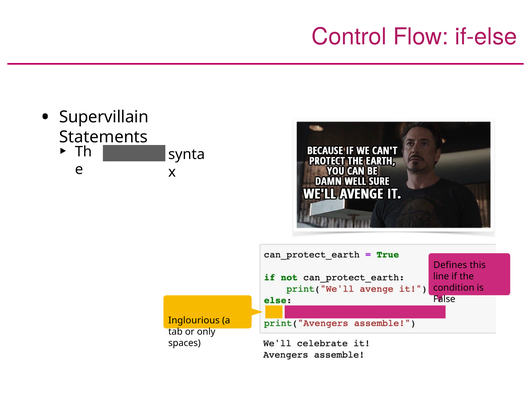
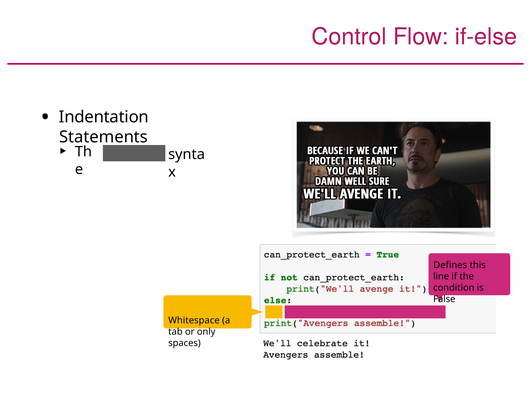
Supervillain: Supervillain -> Indentation (104, 117)
Inglourious: Inglourious -> Whitespace (194, 321)
